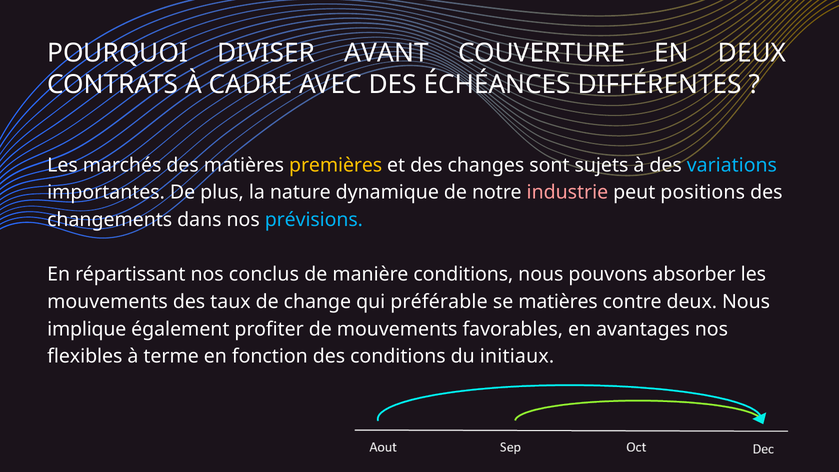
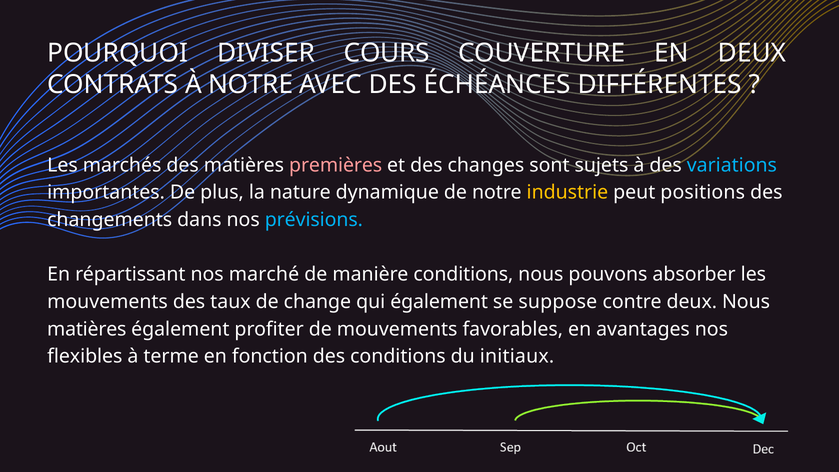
AVANT: AVANT -> COURS (387, 53)
À CADRE: CADRE -> NOTRE (251, 85)
premières colour: yellow -> pink (336, 165)
industrie colour: pink -> yellow (567, 192)
conclus: conclus -> marché (264, 274)
qui préférable: préférable -> également (439, 302)
se matières: matières -> suppose (558, 302)
implique: implique -> matières (87, 329)
